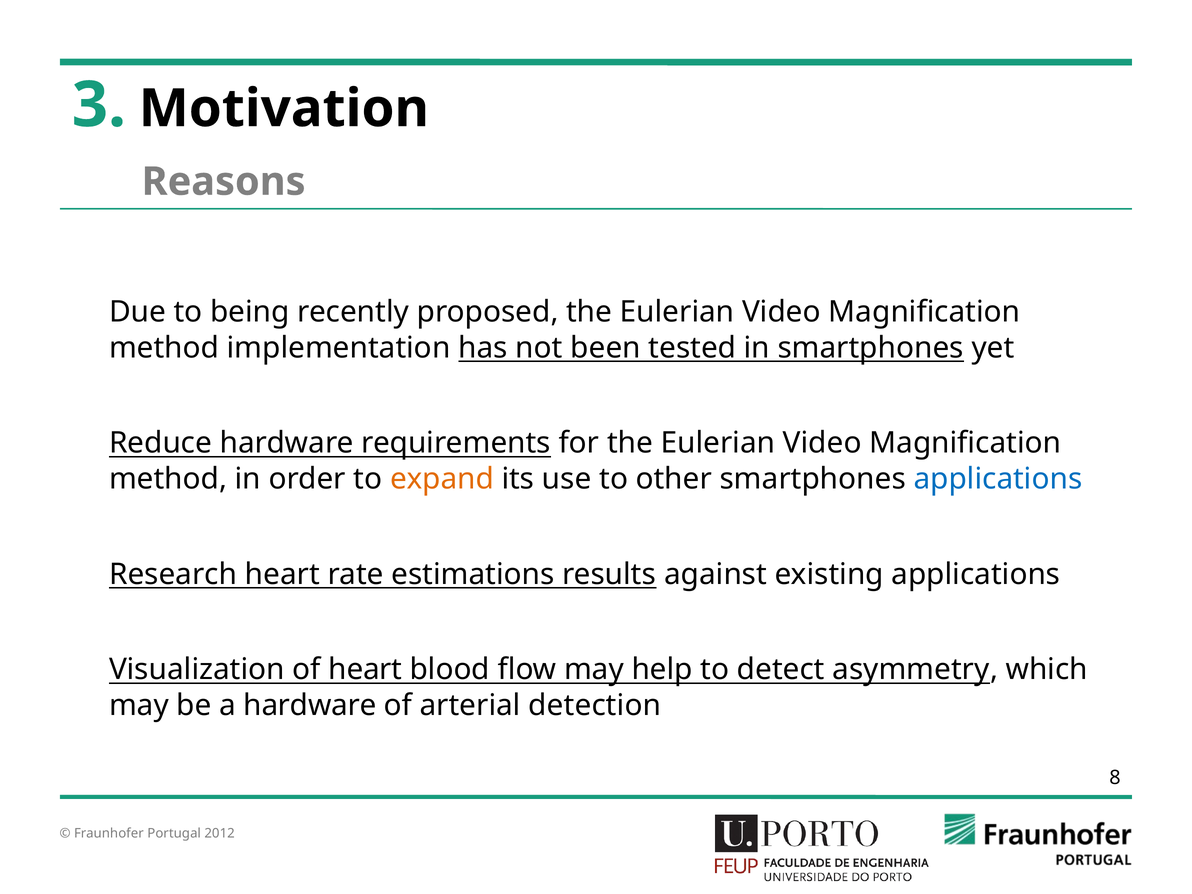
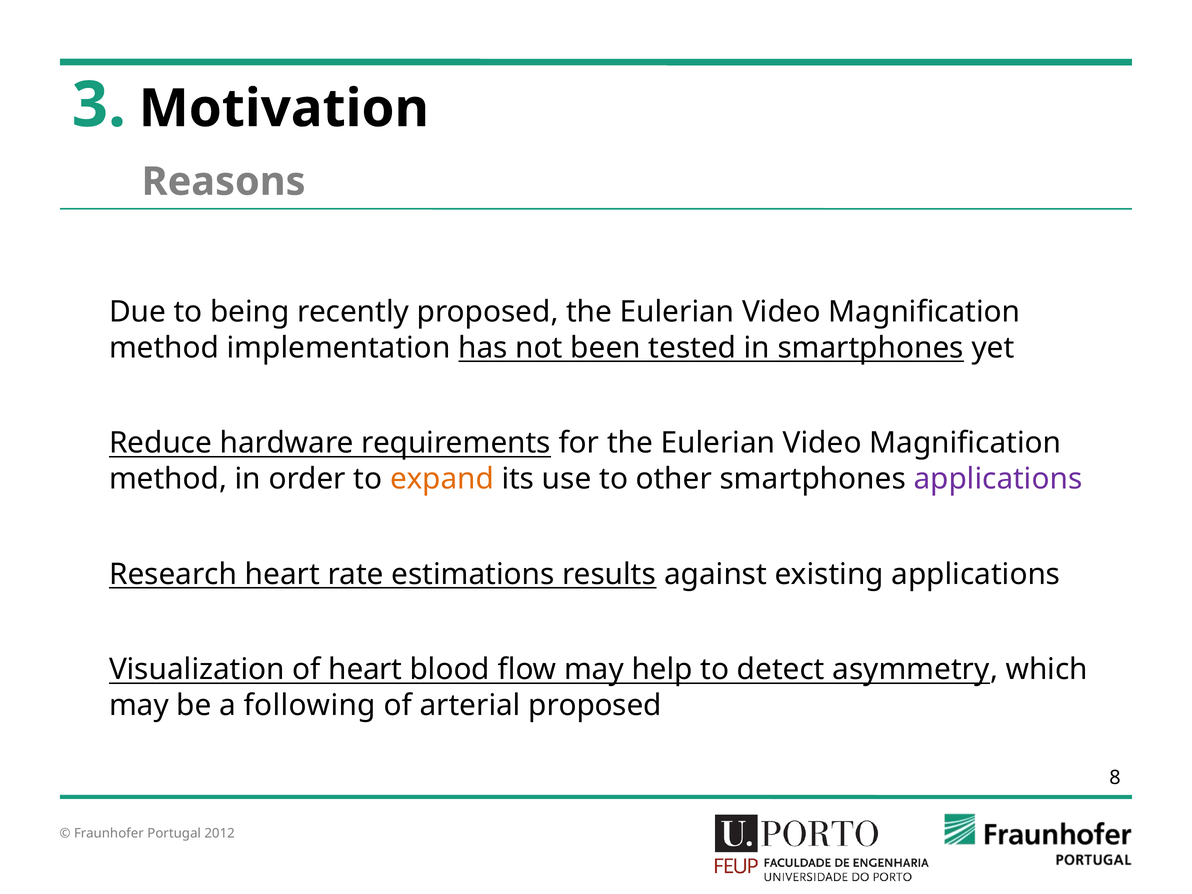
applications colour: blue -> purple (998, 479)
a hardware: hardware -> following (310, 705)
arterial detection: detection -> proposed (595, 705)
